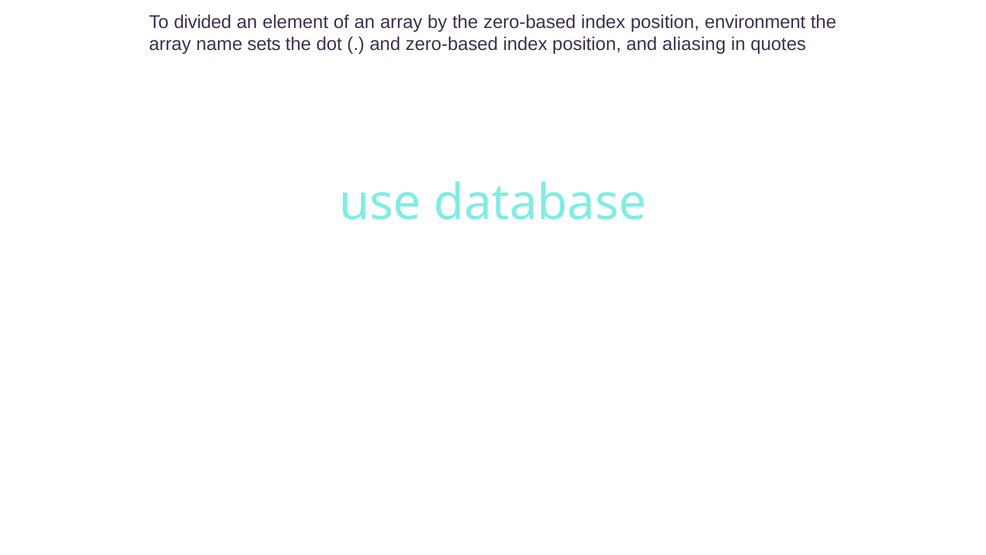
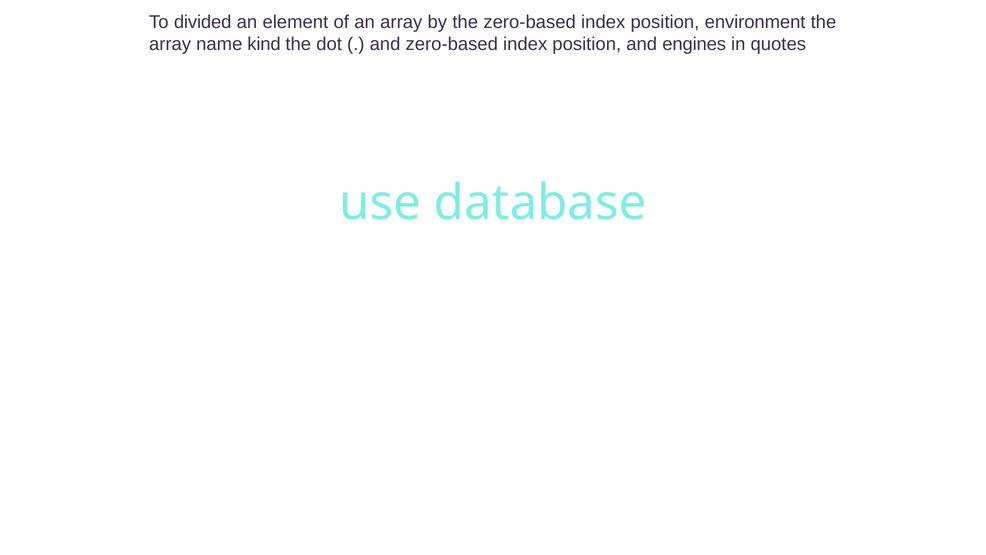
sets: sets -> kind (264, 44)
aliasing: aliasing -> engines (694, 44)
